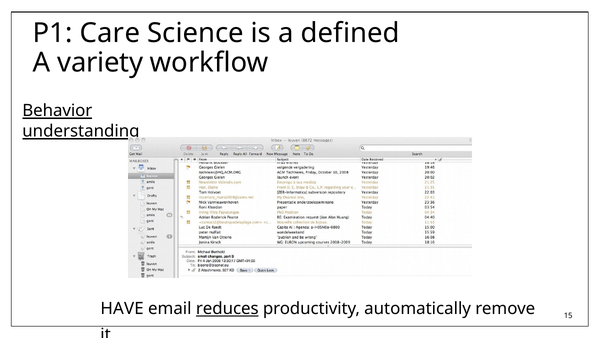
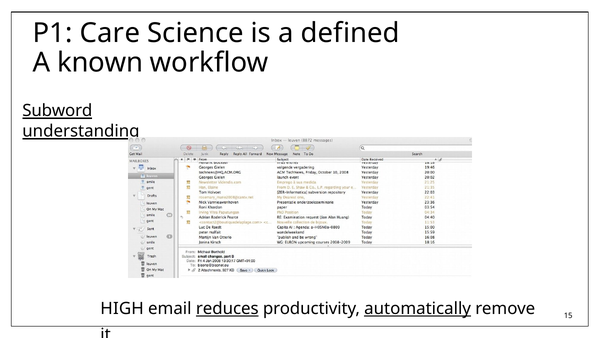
variety: variety -> known (100, 63)
Behavior: Behavior -> Subword (57, 111)
HAVE: HAVE -> HIGH (122, 308)
automatically underline: none -> present (418, 308)
